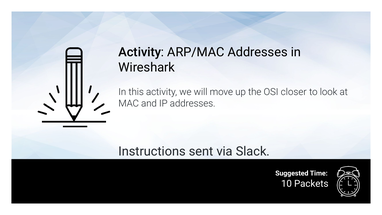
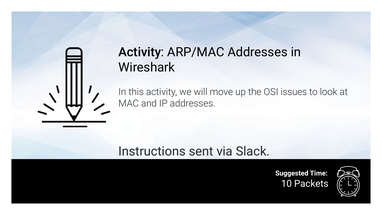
closer: closer -> issues (294, 92)
